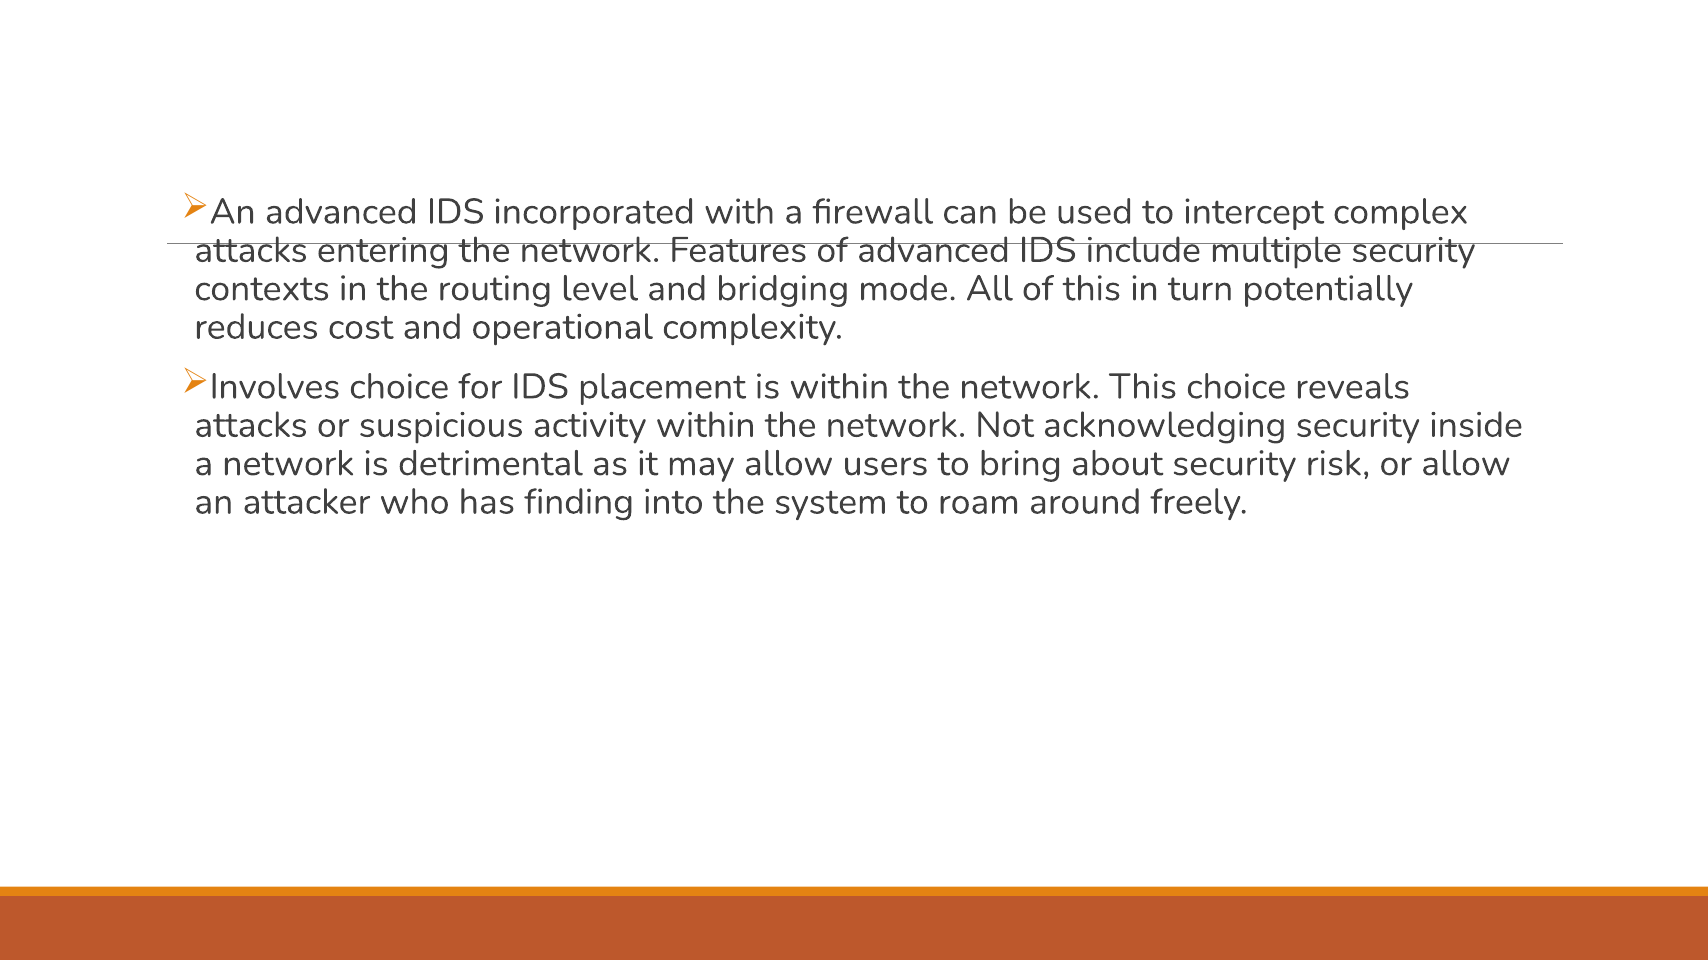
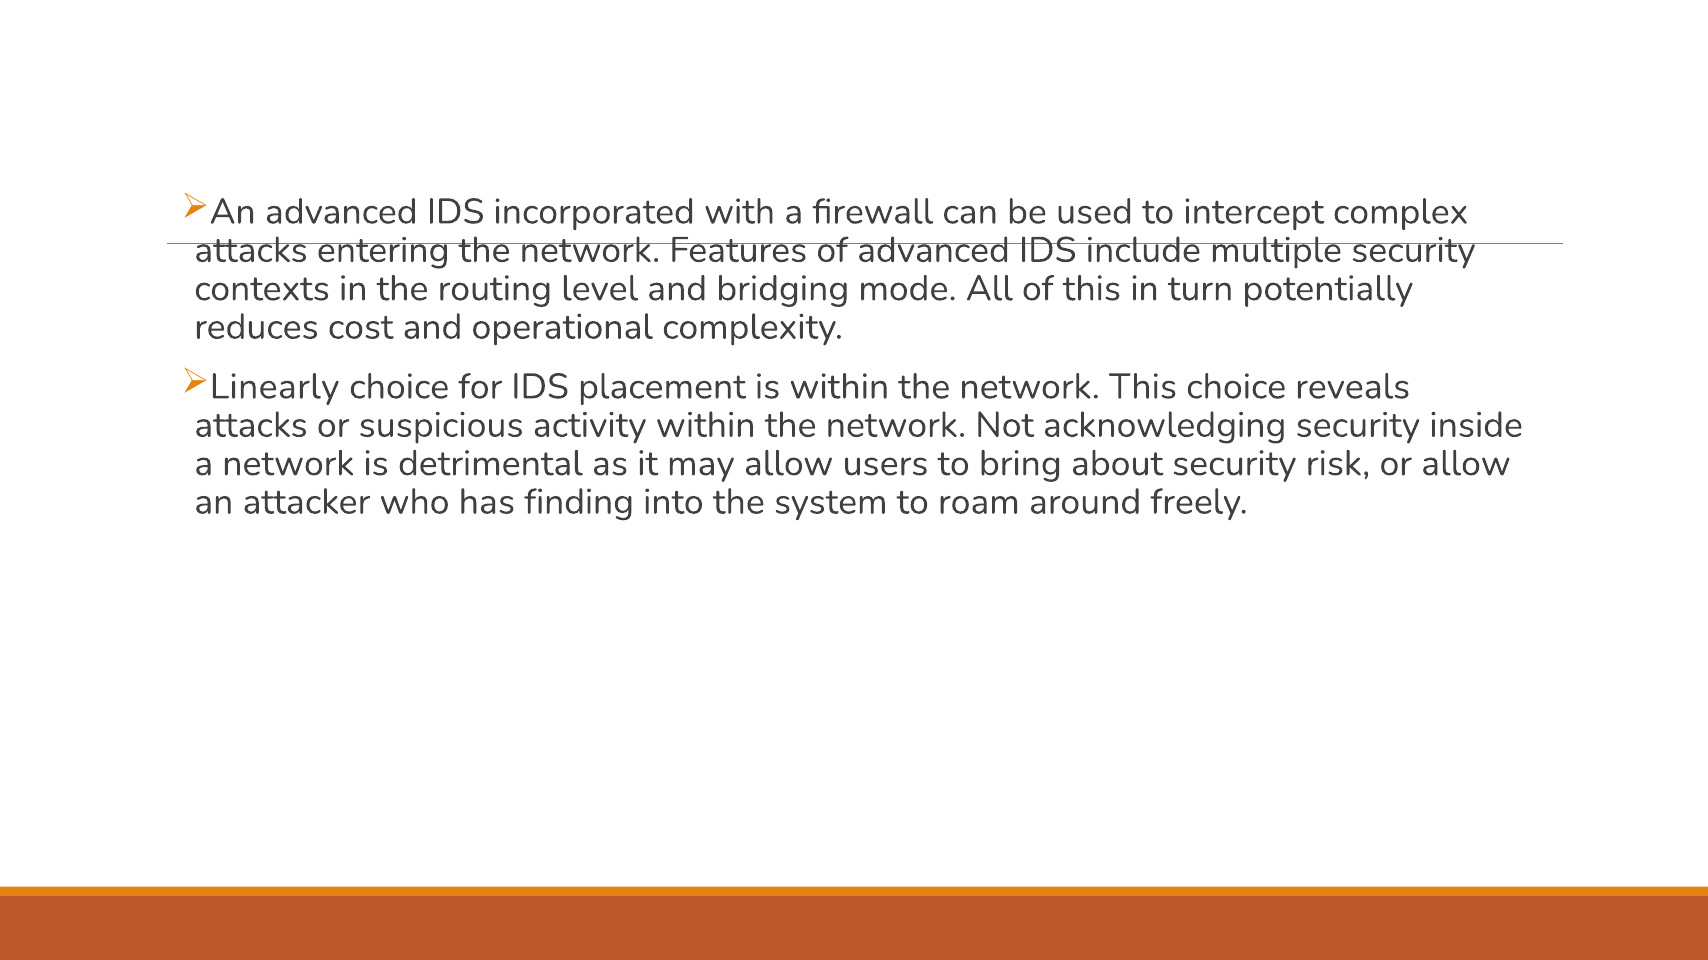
Involves: Involves -> Linearly (275, 387)
